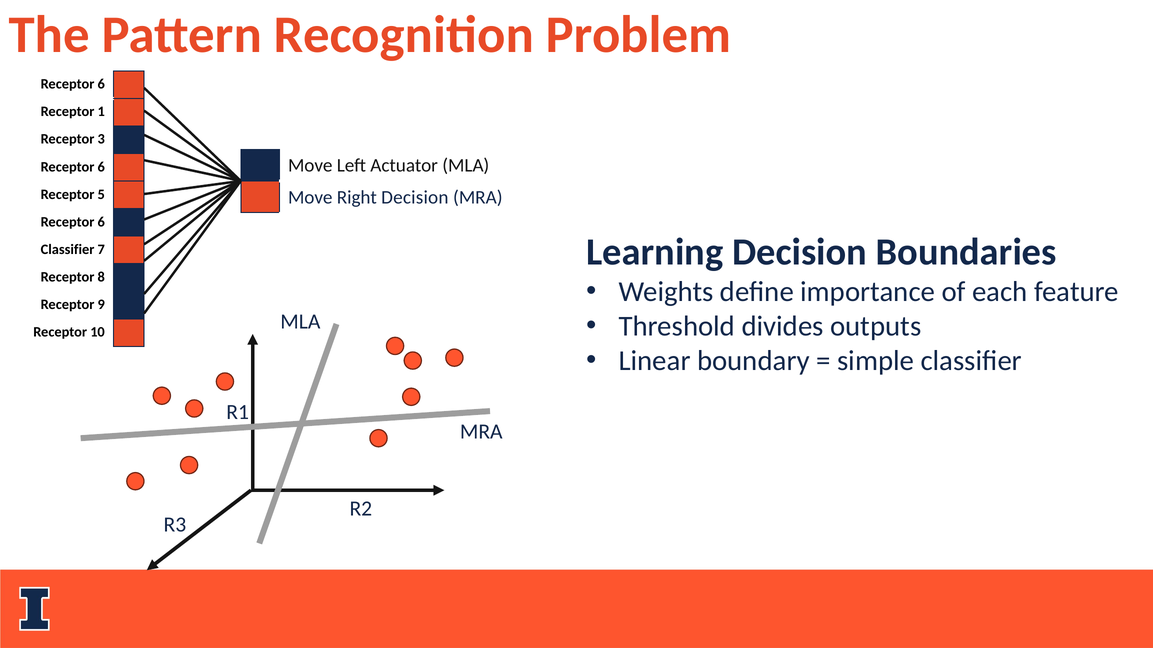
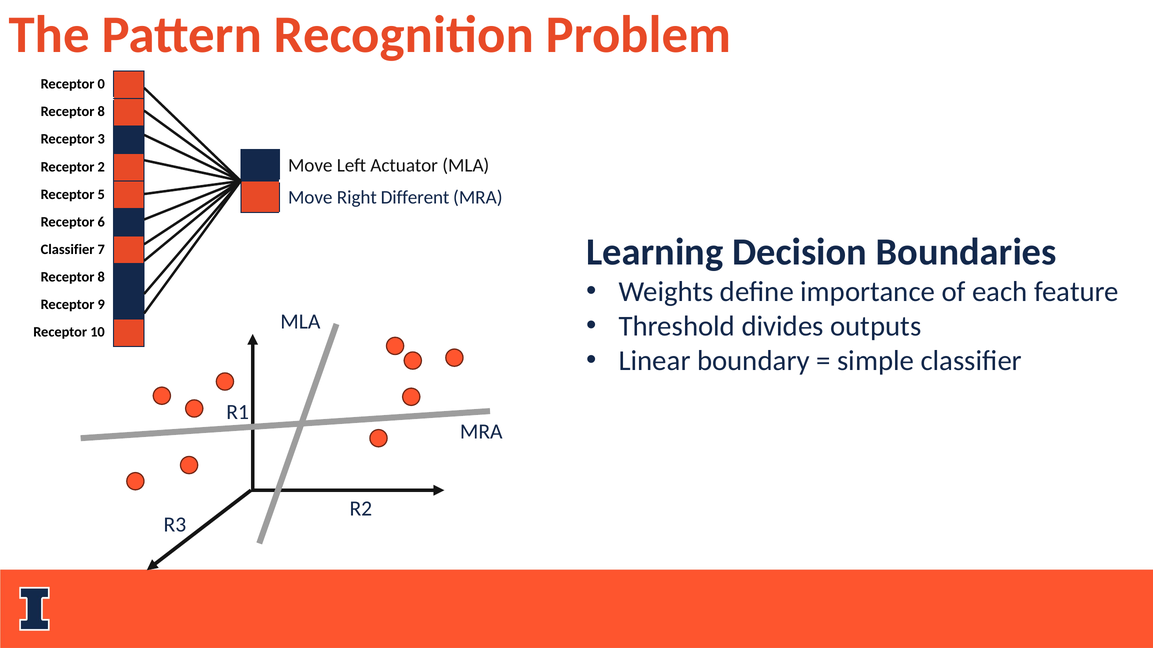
6: 6 -> 0 (101, 84)
1: 1 -> 8 (101, 112)
6: 6 -> 2 (101, 167)
Right Decision: Decision -> Different (415, 197)
